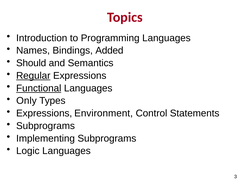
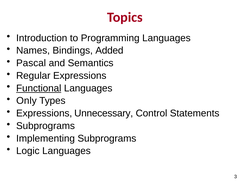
Should: Should -> Pascal (31, 63)
Regular underline: present -> none (33, 76)
Environment: Environment -> Unnecessary (104, 113)
